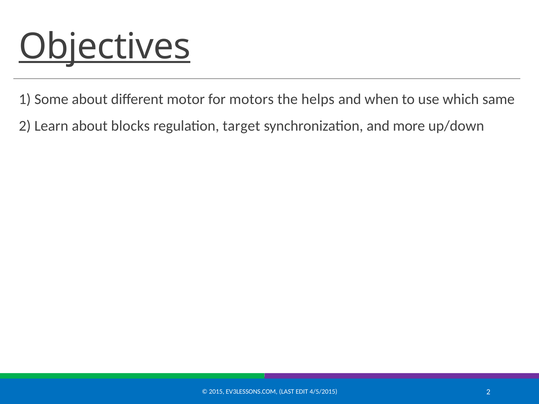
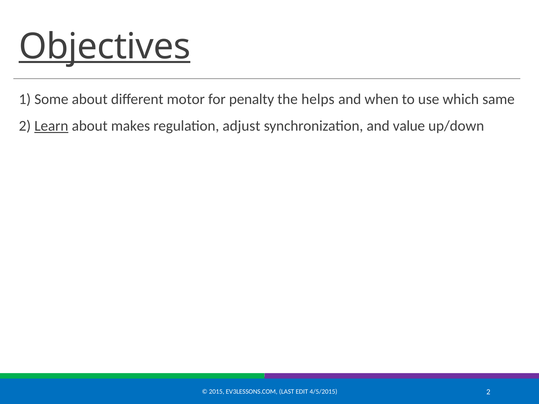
motors: motors -> penalty (252, 99)
Learn underline: none -> present (51, 126)
blocks: blocks -> makes (131, 126)
target: target -> adjust (241, 126)
more: more -> value (409, 126)
